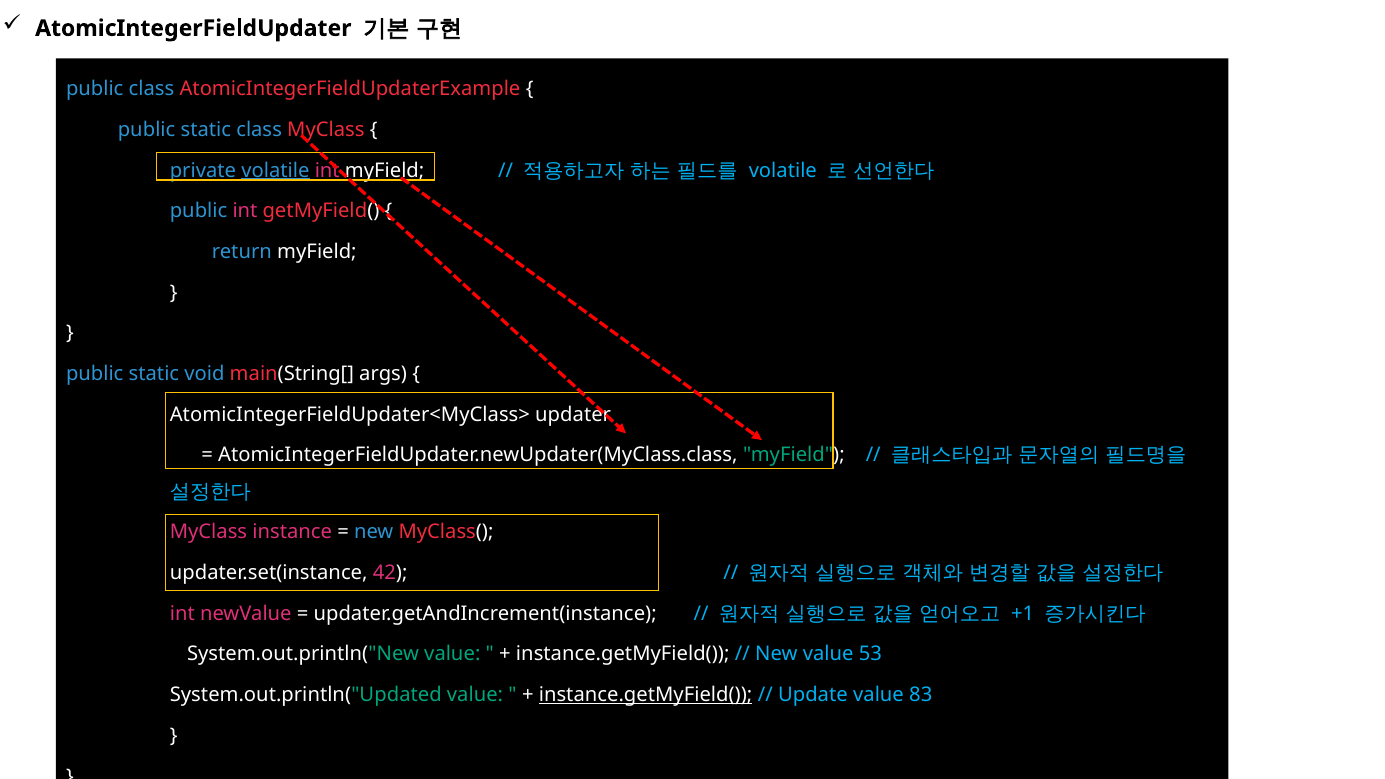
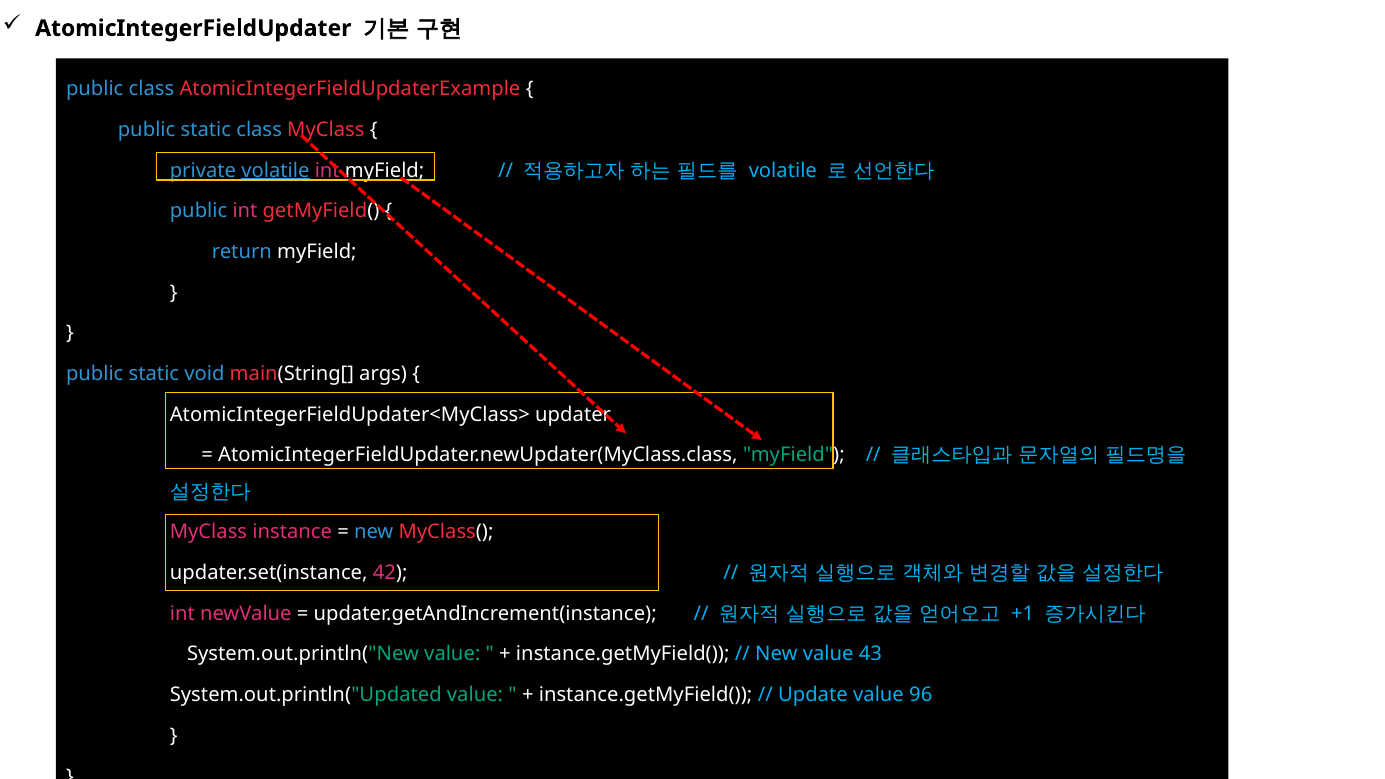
value 53: 53 -> 43 (870, 654)
instance.getMyField( underline: present -> none (646, 695)
83: 83 -> 96 (921, 695)
